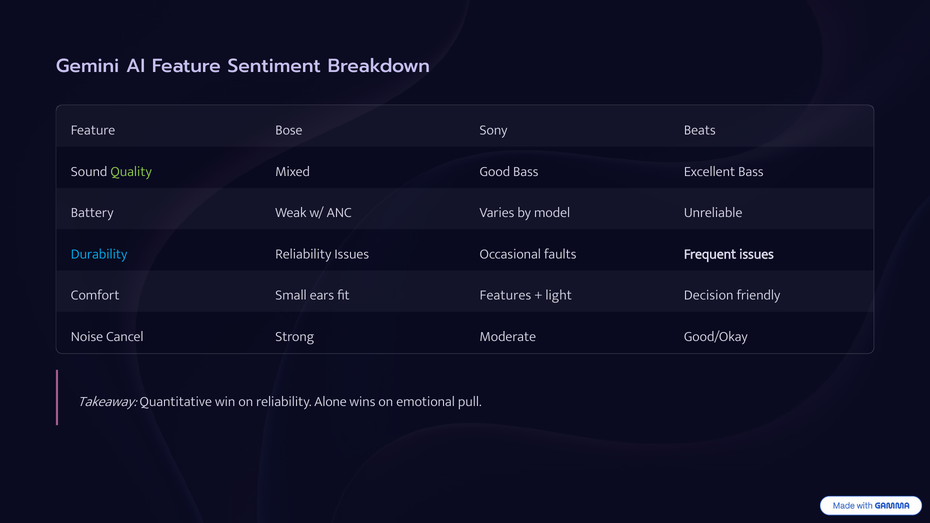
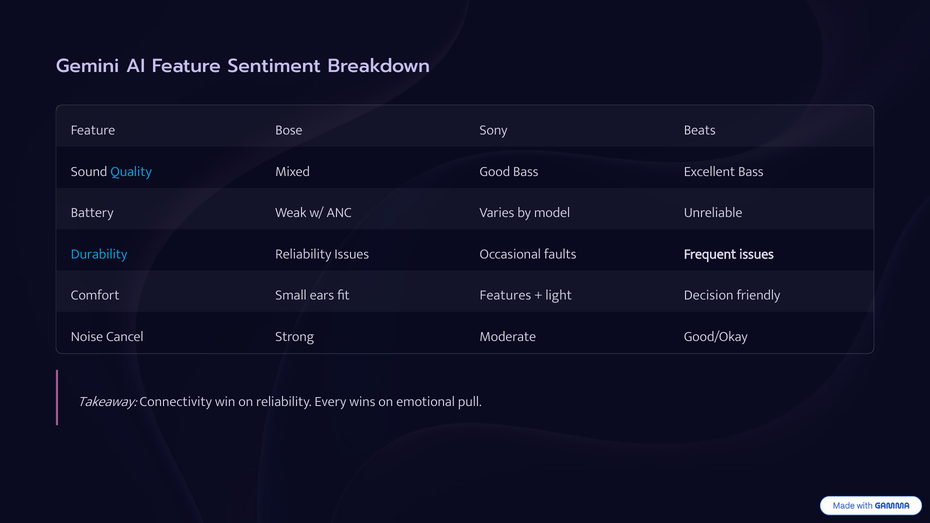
Quality colour: light green -> light blue (131, 171)
Quantitative: Quantitative -> Connectivity (176, 402)
Alone: Alone -> Every (330, 402)
